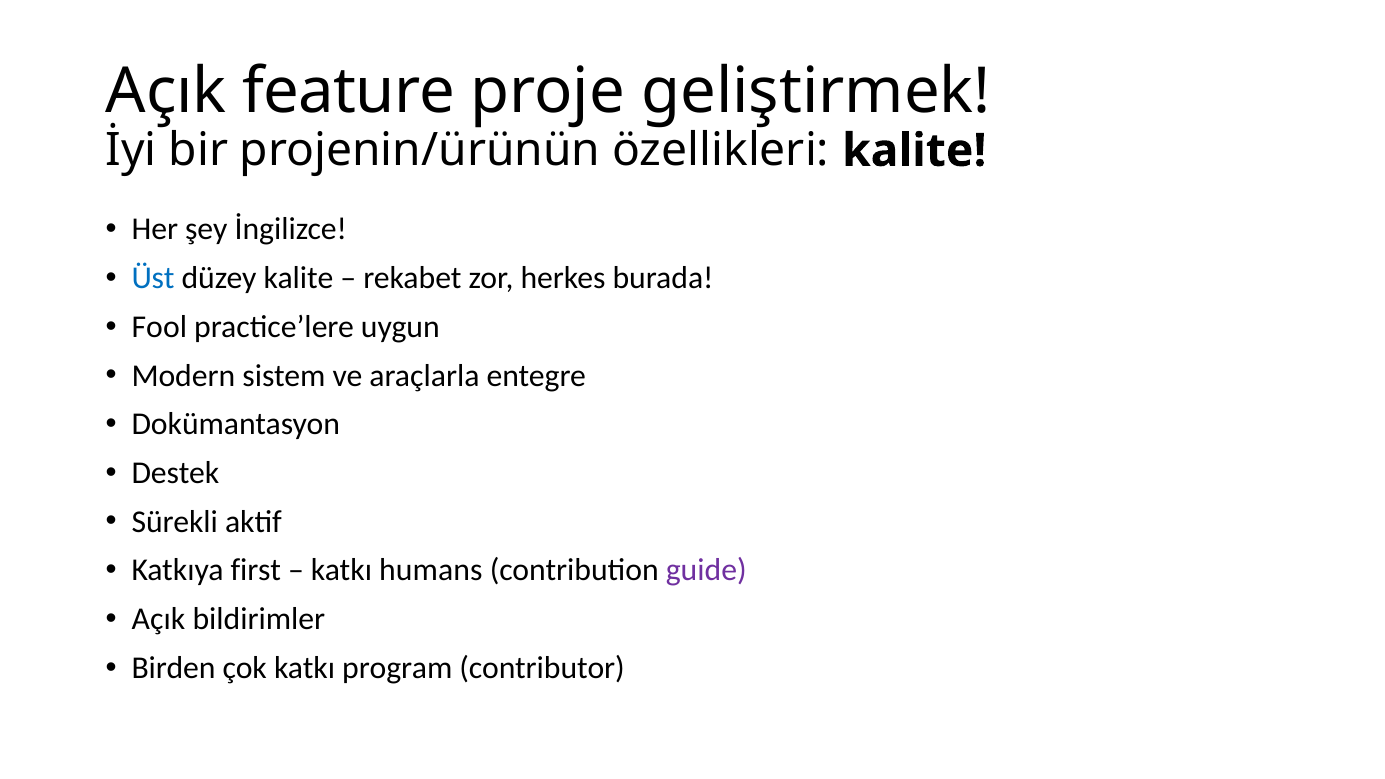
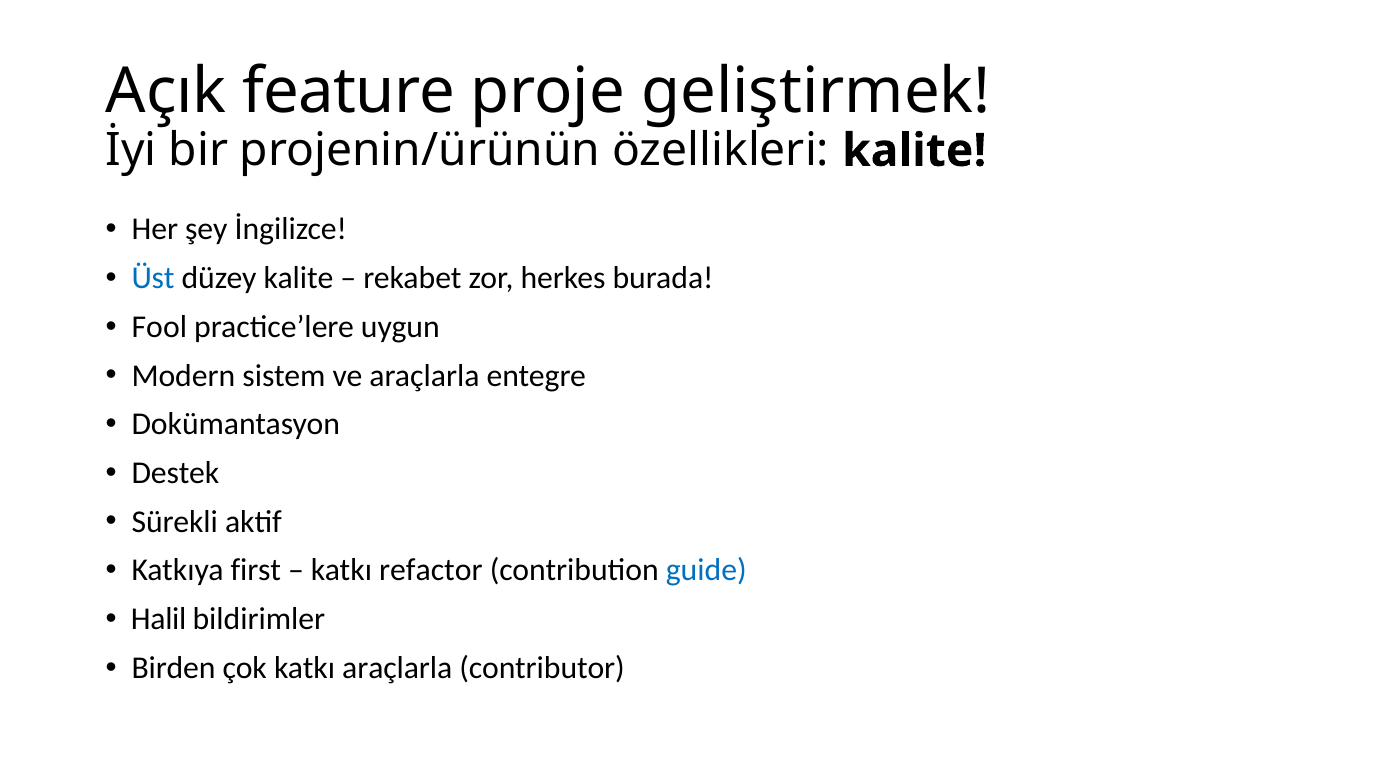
humans: humans -> refactor (431, 570)
guide colour: purple -> blue (706, 570)
Açık: Açık -> Halil (159, 619)
katkı program: program -> araçlarla (397, 668)
